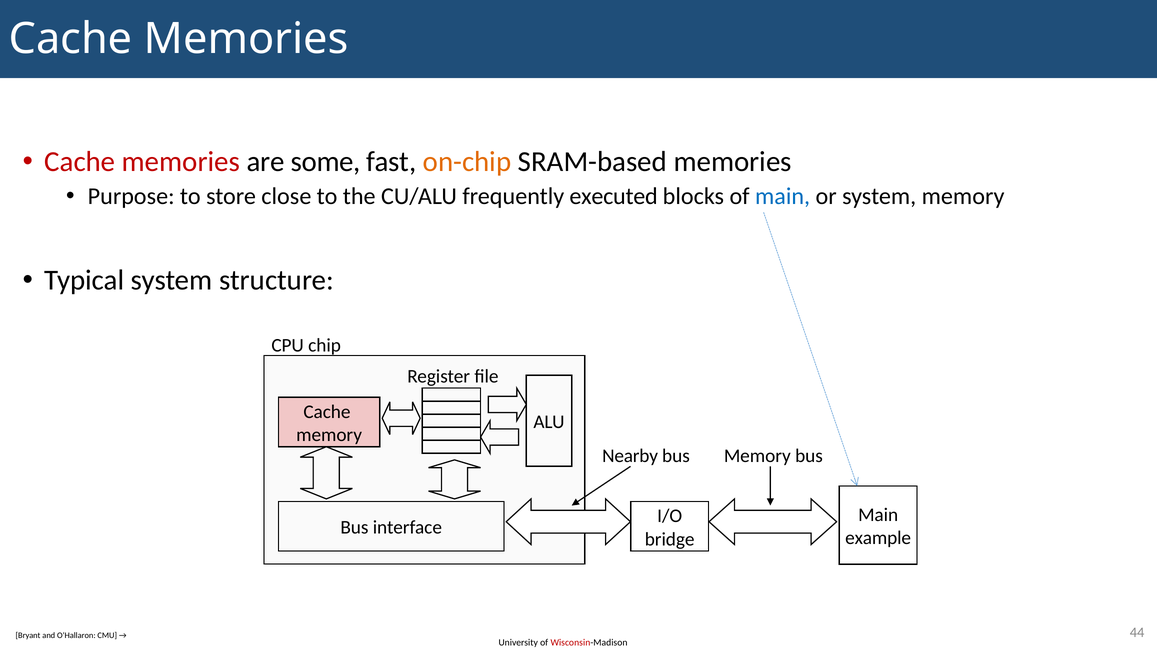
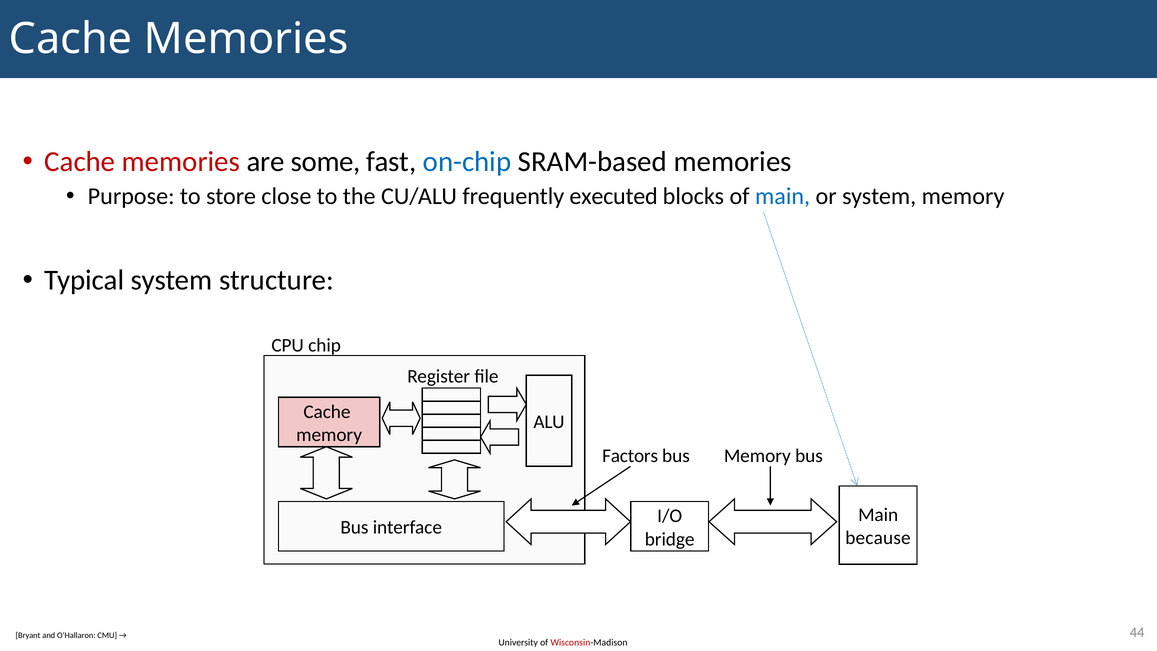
on-chip colour: orange -> blue (467, 162)
Nearby: Nearby -> Factors (630, 456)
example: example -> because (878, 538)
